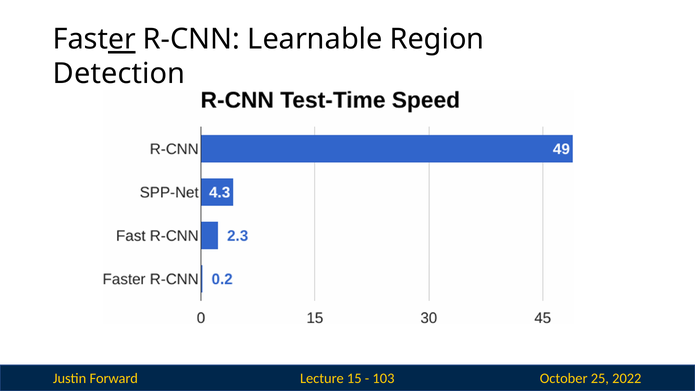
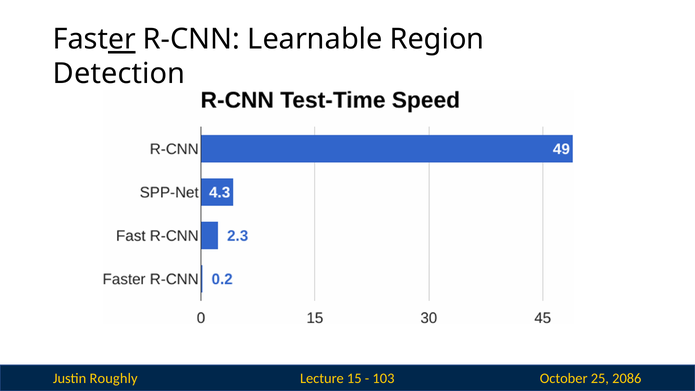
Forward: Forward -> Roughly (114, 378)
2022: 2022 -> 2086 (627, 378)
